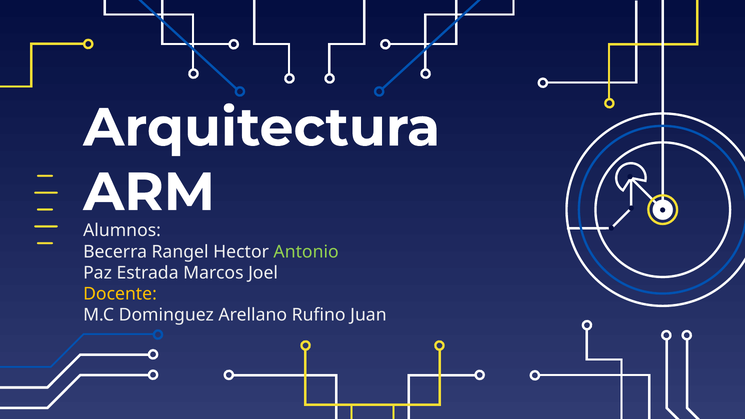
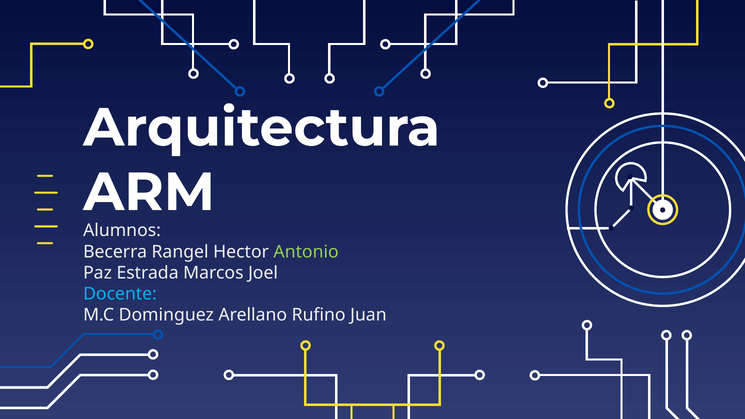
Docente colour: yellow -> light blue (120, 294)
